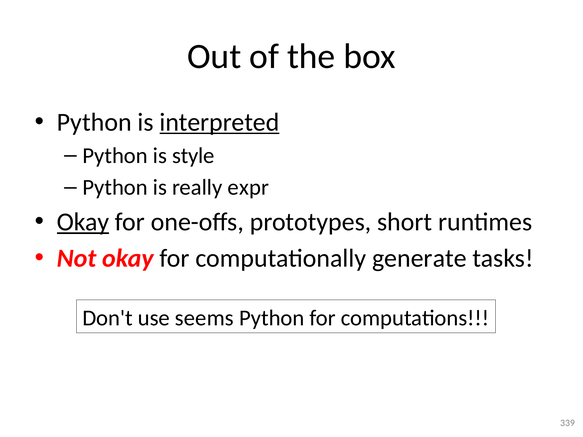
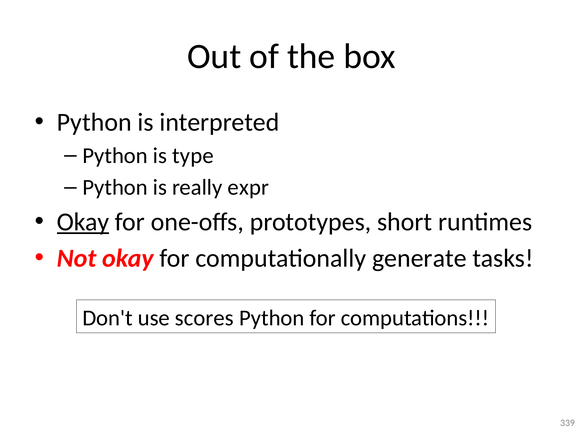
interpreted underline: present -> none (219, 122)
style: style -> type (193, 156)
seems: seems -> scores (204, 318)
